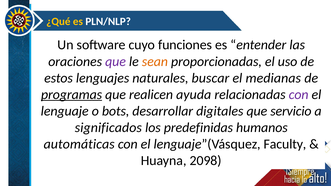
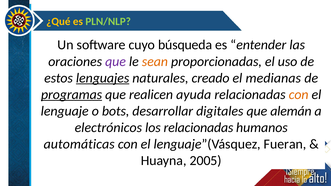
PLN/NLP colour: white -> light green (108, 22)
funciones: funciones -> búsqueda (185, 45)
lenguajes underline: none -> present (103, 78)
buscar: buscar -> creado (211, 78)
con colour: purple -> orange (299, 95)
servicio: servicio -> alemán (291, 111)
significados: significados -> electrónicos (108, 128)
los predefinidas: predefinidas -> relacionadas (198, 128)
Faculty: Faculty -> Fueran (285, 144)
2098: 2098 -> 2005 (206, 161)
